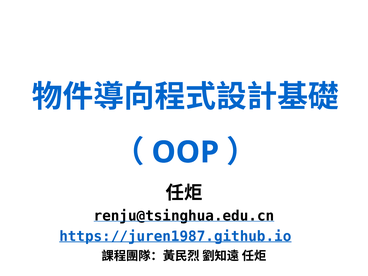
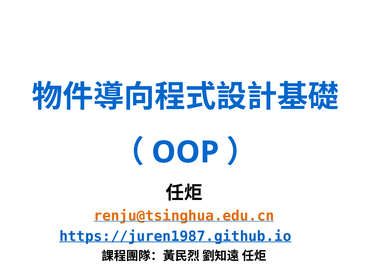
renju@tsinghua.edu.cn colour: black -> orange (184, 216)
